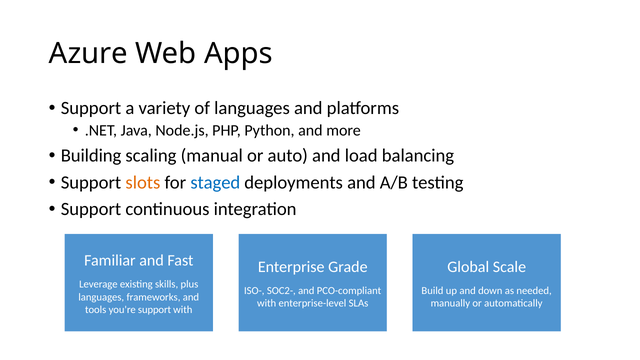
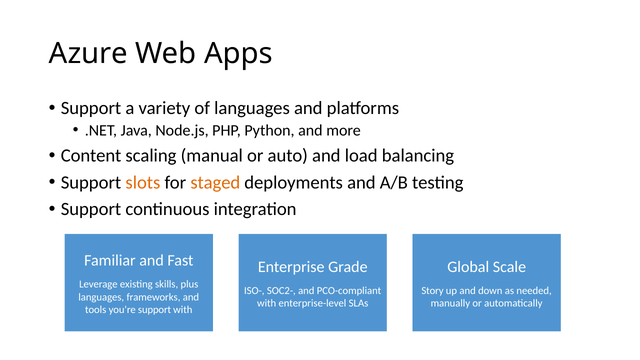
Building: Building -> Content (91, 156)
staged colour: blue -> orange (215, 182)
Build: Build -> Story (433, 291)
